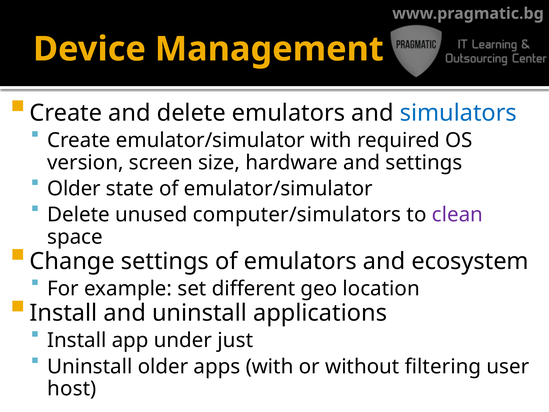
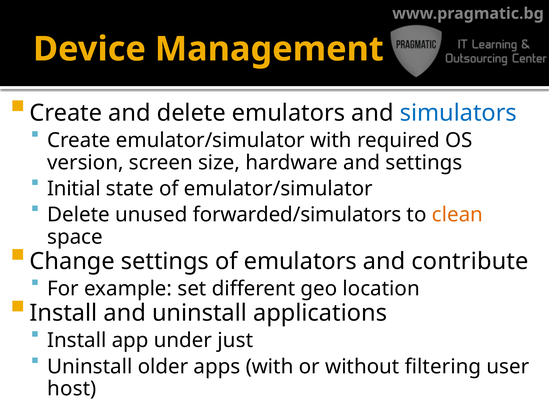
Older: Older -> Initial (74, 189)
computer/simulators: computer/simulators -> forwarded/simulators (297, 215)
clean colour: purple -> orange (457, 215)
ecosystem: ecosystem -> contribute (470, 261)
